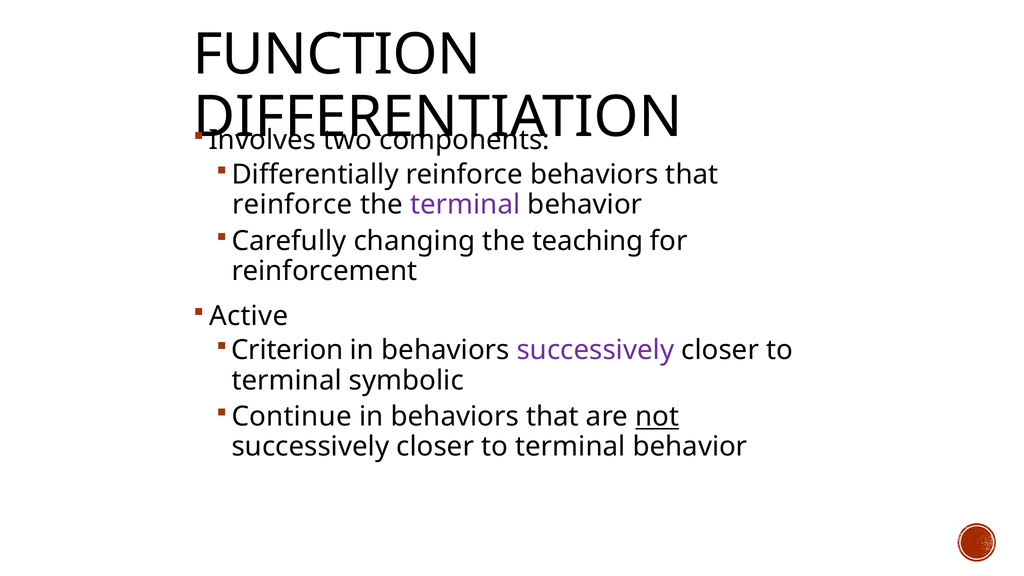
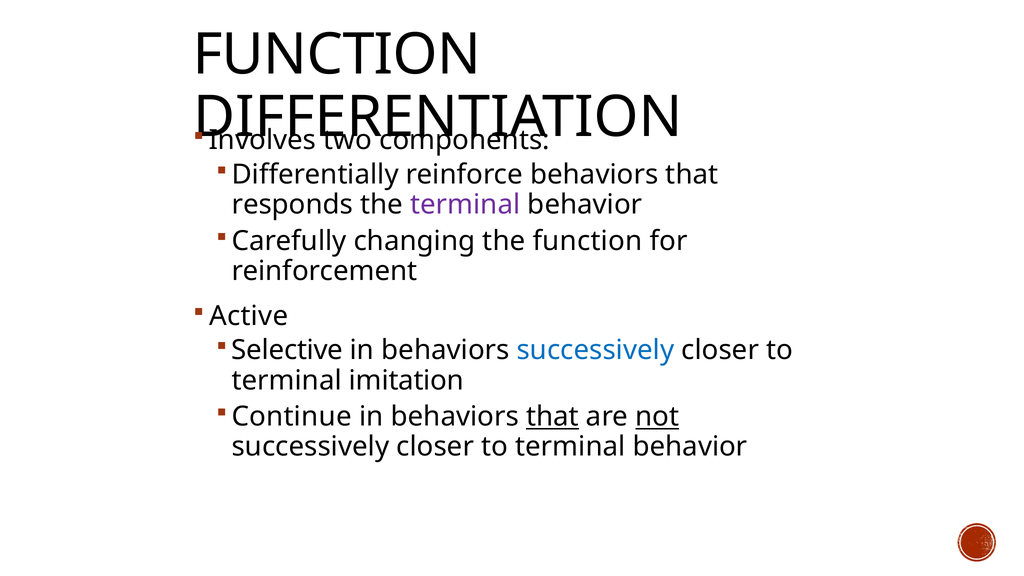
reinforce: reinforce -> responds (292, 205)
the teaching: teaching -> function (588, 241)
Criterion: Criterion -> Selective (287, 350)
successively colour: purple -> blue (595, 350)
symbolic: symbolic -> imitation (406, 380)
that underline: none -> present (552, 417)
